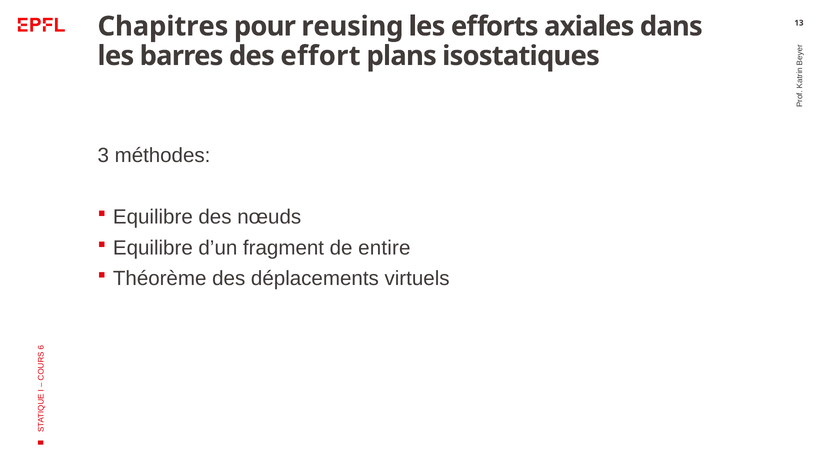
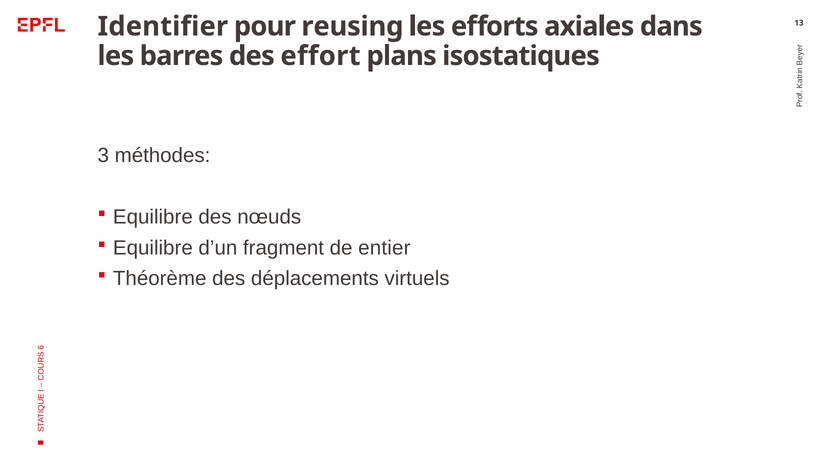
Chapitres: Chapitres -> Identifier (163, 26)
entire: entire -> entier (384, 248)
